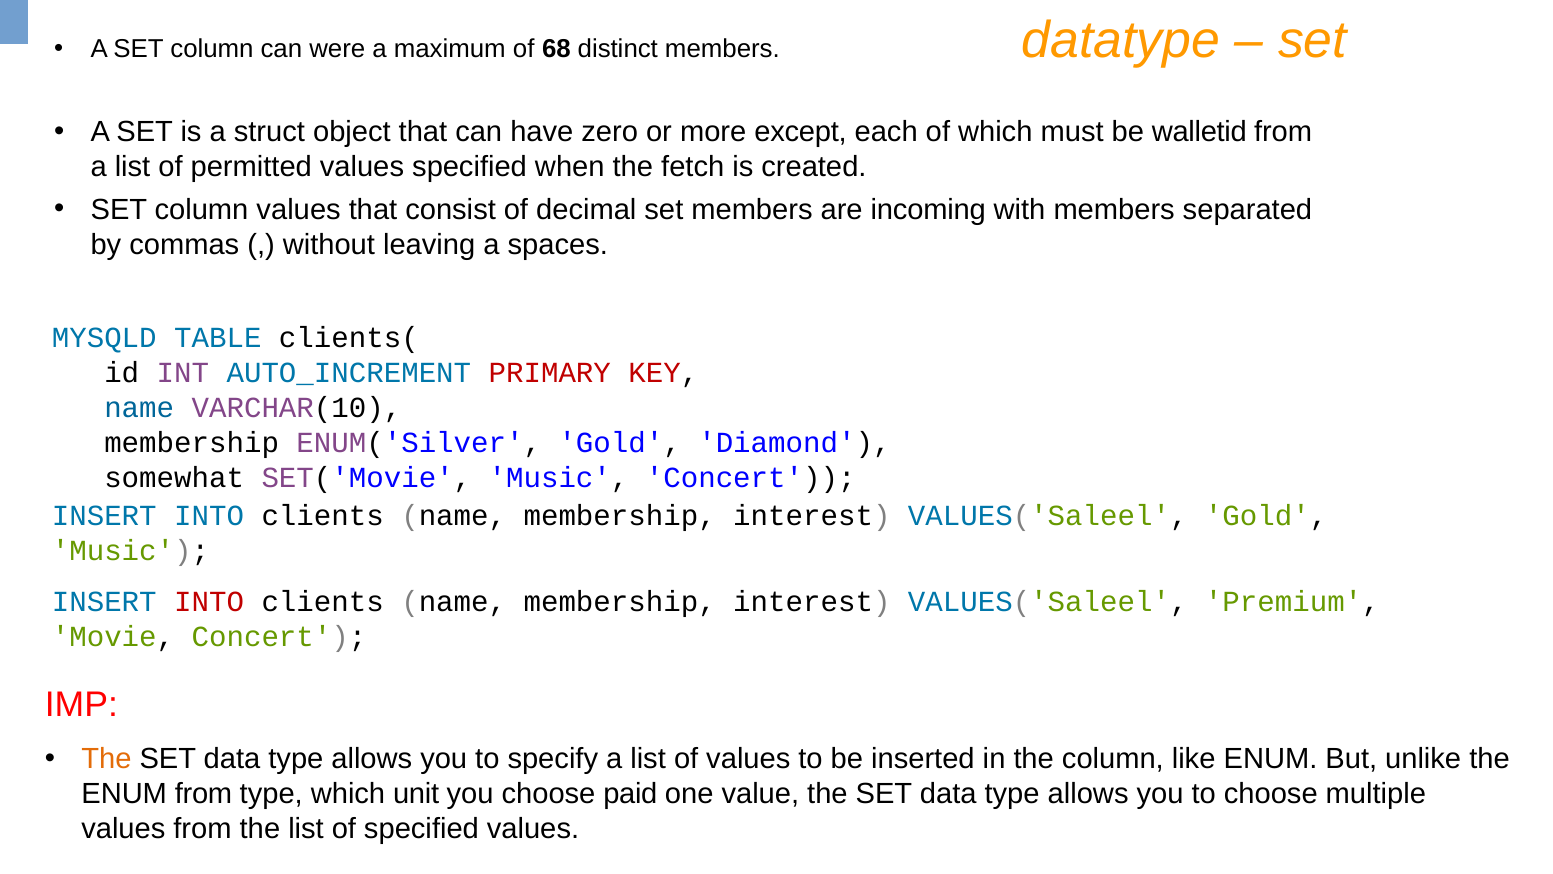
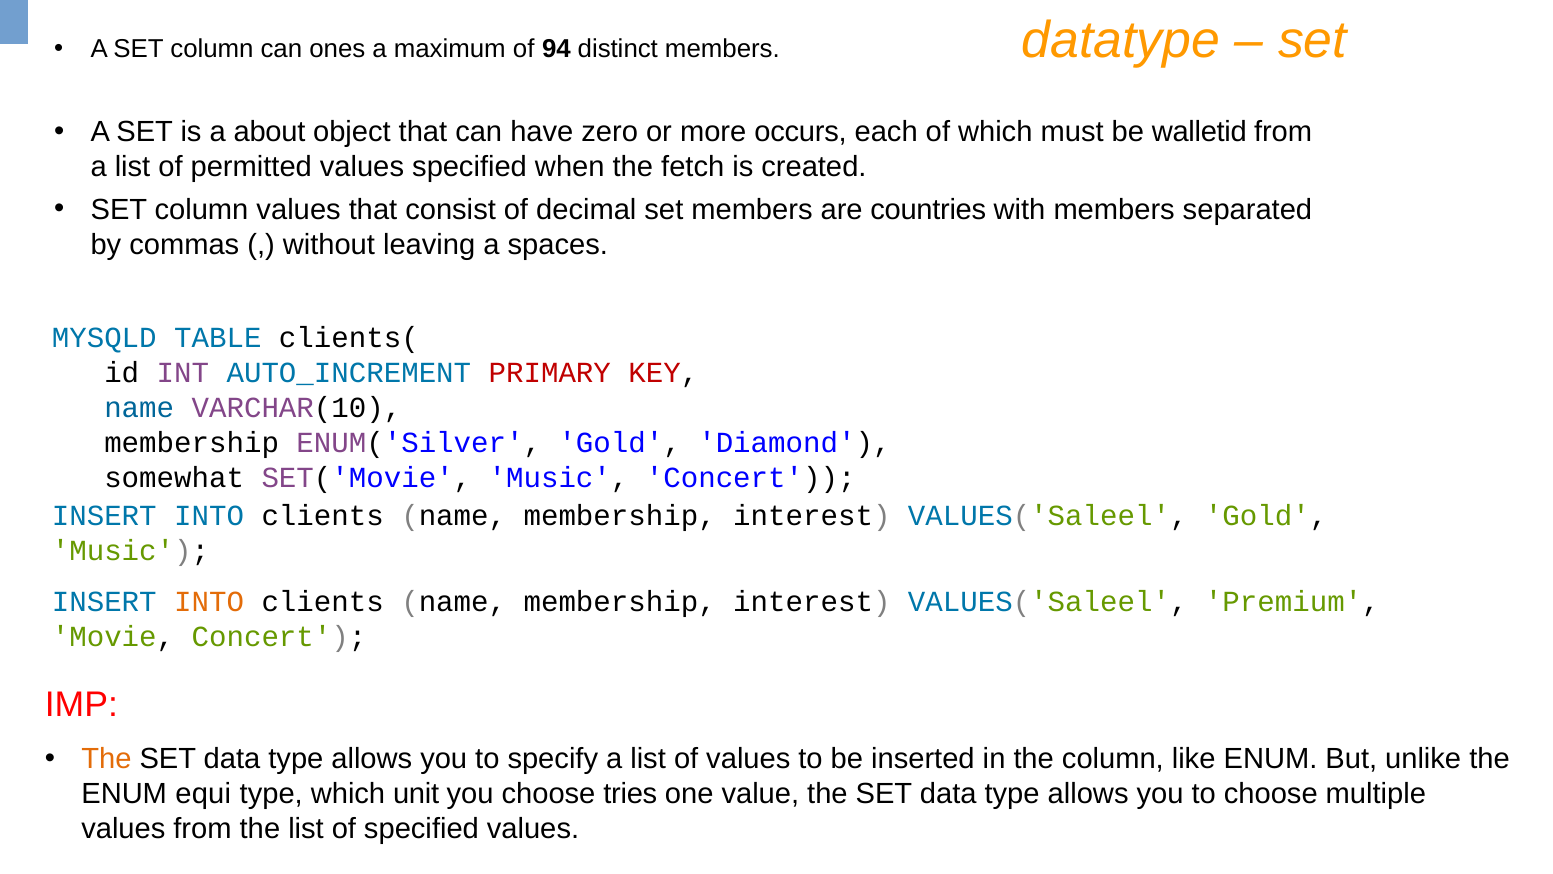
were: were -> ones (337, 49)
68: 68 -> 94 (556, 49)
struct: struct -> about (270, 132)
except: except -> occurs (801, 132)
incoming: incoming -> countries (928, 210)
INTO colour: red -> orange (209, 601)
ENUM from: from -> equi (203, 794)
paid: paid -> tries (630, 794)
